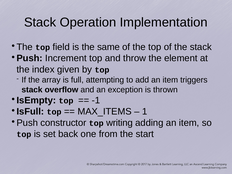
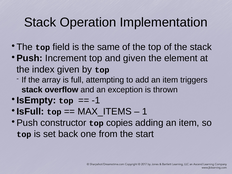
and throw: throw -> given (135, 58)
writing: writing -> copies (119, 123)
